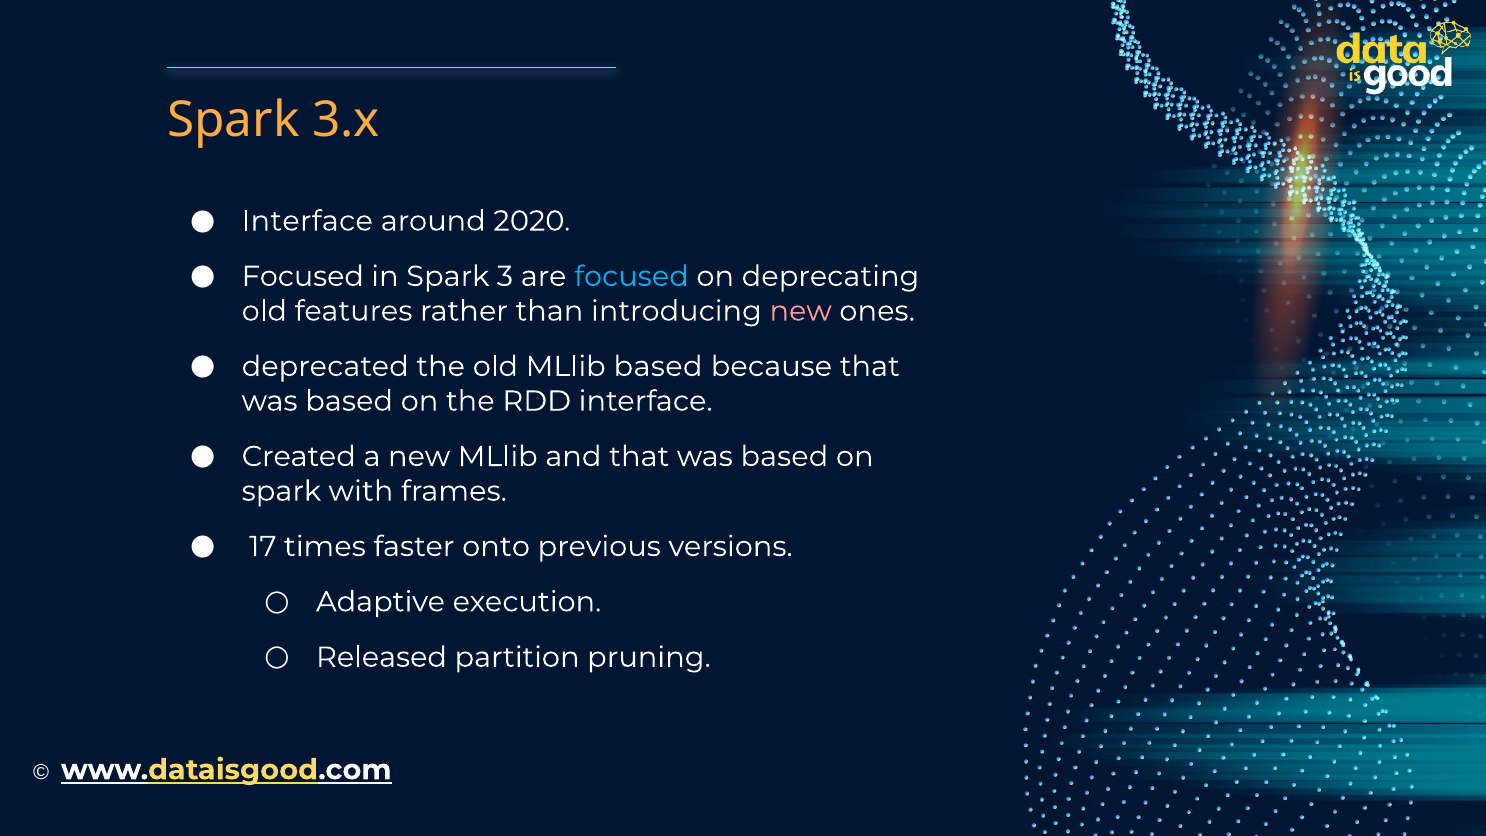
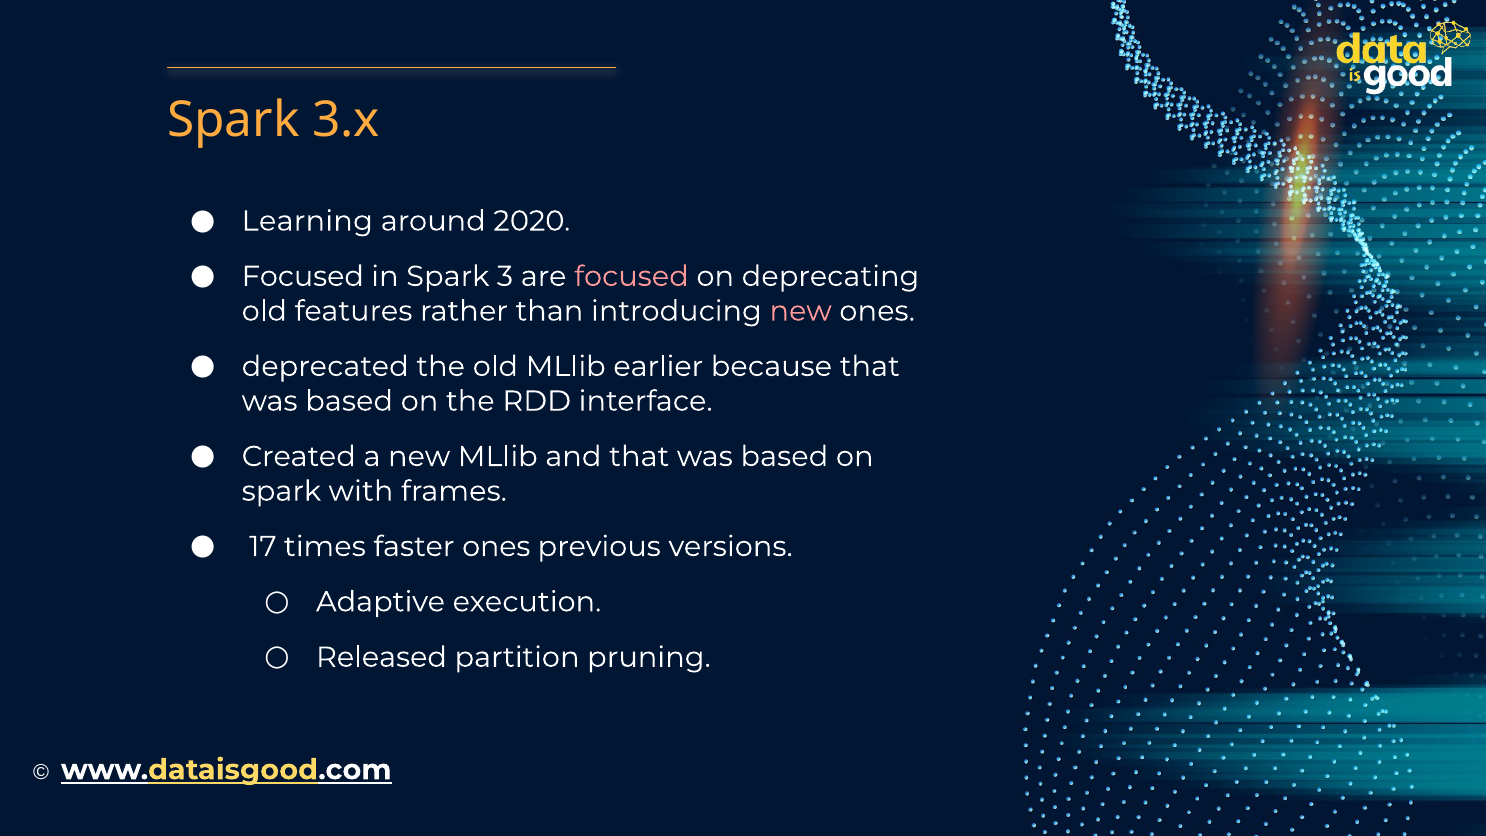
Interface: Interface -> Learning (307, 221)
focused colour: light blue -> pink (631, 276)
MLlib based: based -> earlier (658, 366)
faster onto: onto -> ones (496, 546)
